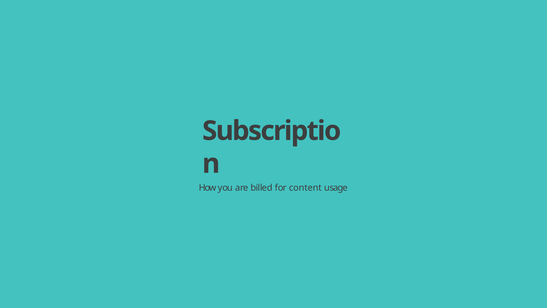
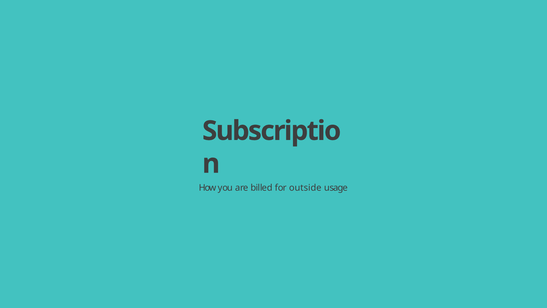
content: content -> outside (305, 188)
